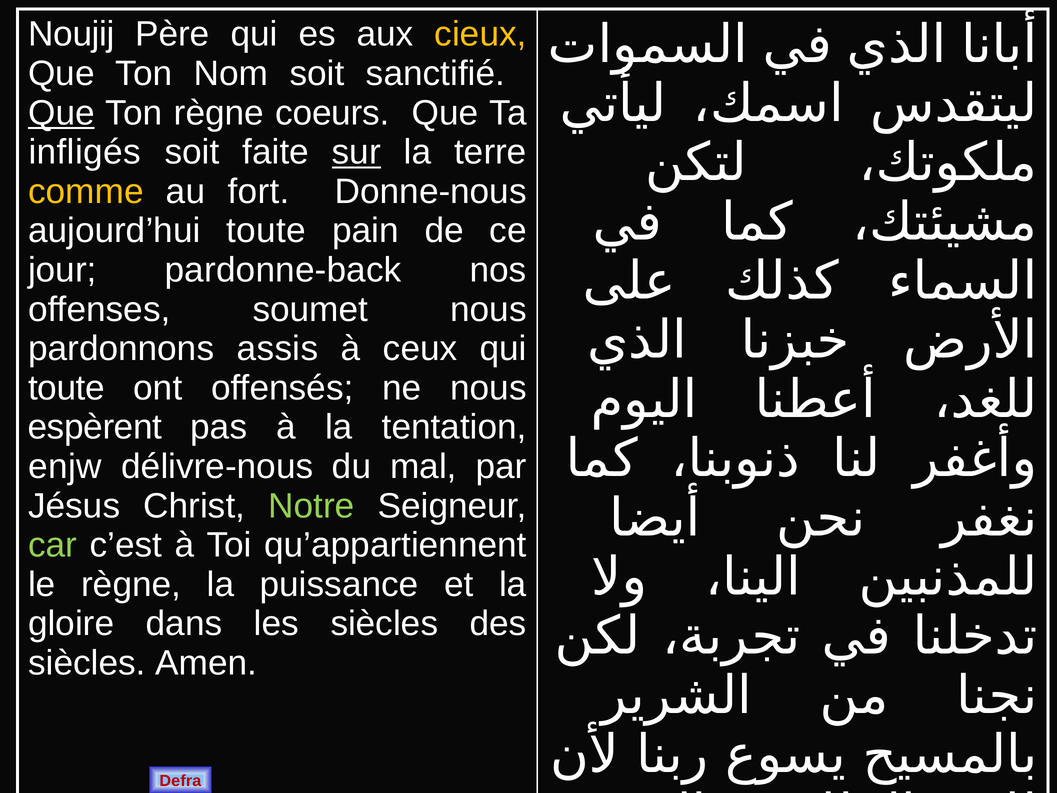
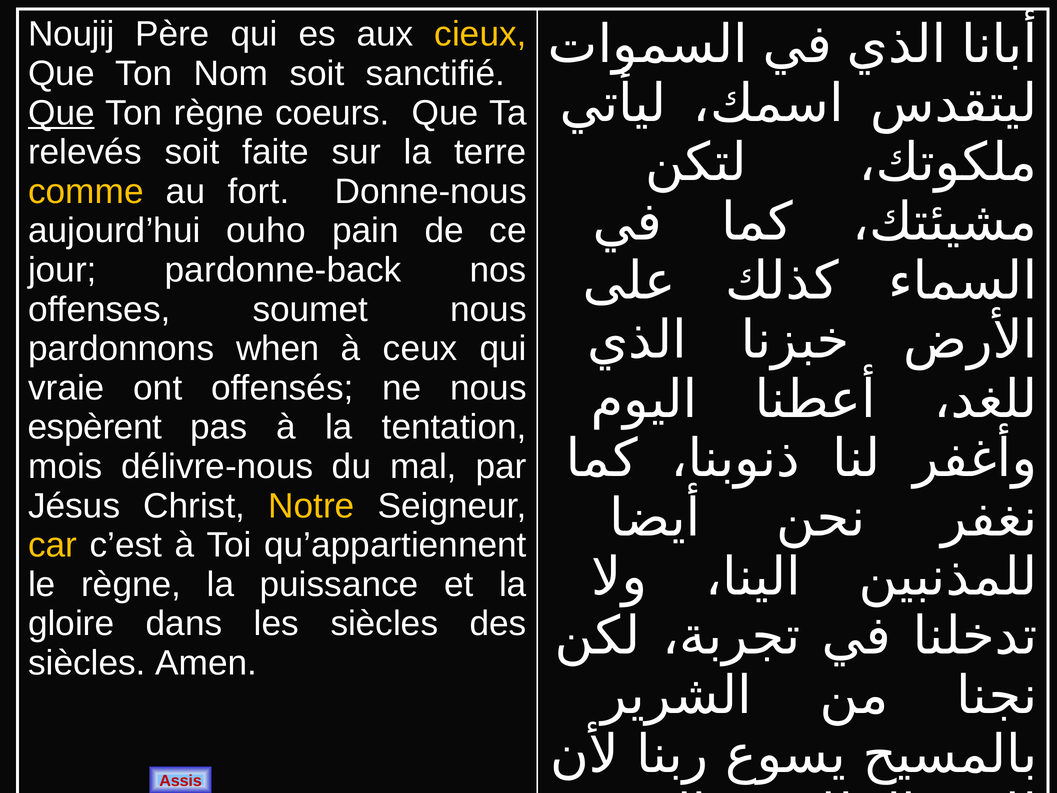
infligés: infligés -> relevés (85, 152)
sur underline: present -> none (356, 152)
aujourd’hui toute: toute -> ouho (266, 231)
assis: assis -> when (278, 349)
toute: toute -> vraie (66, 388)
enjw: enjw -> mois (65, 466)
Notre colour: light green -> yellow (311, 506)
car colour: light green -> yellow (53, 545)
Defra: Defra -> Assis (181, 781)
